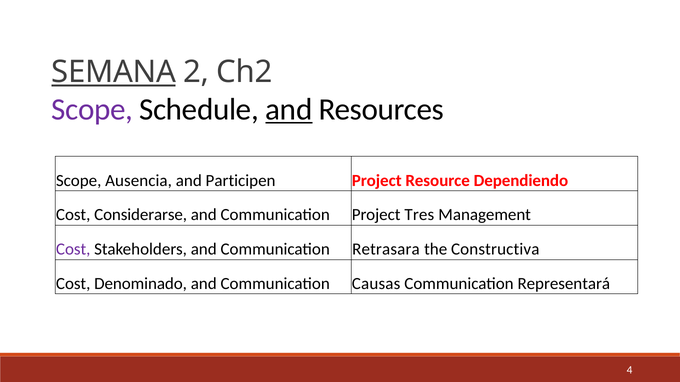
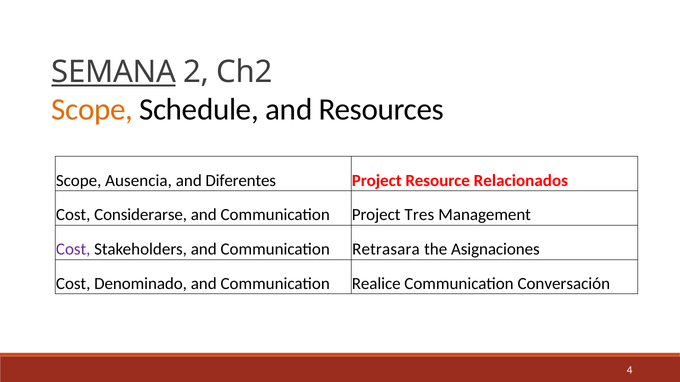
Scope colour: purple -> orange (92, 110)
and underline: present -> none (289, 110)
Participen: Participen -> Diferentes (241, 181)
Dependiendo: Dependiendo -> Relacionados (521, 181)
Constructiva: Constructiva -> Asignaciones (495, 250)
Causas: Causas -> Realice (376, 284)
Representará: Representará -> Conversación (564, 284)
